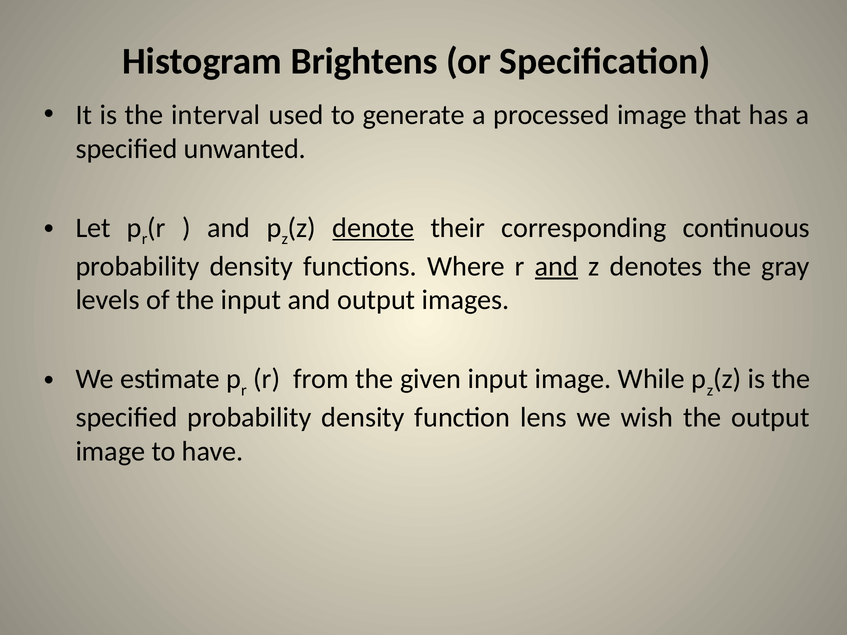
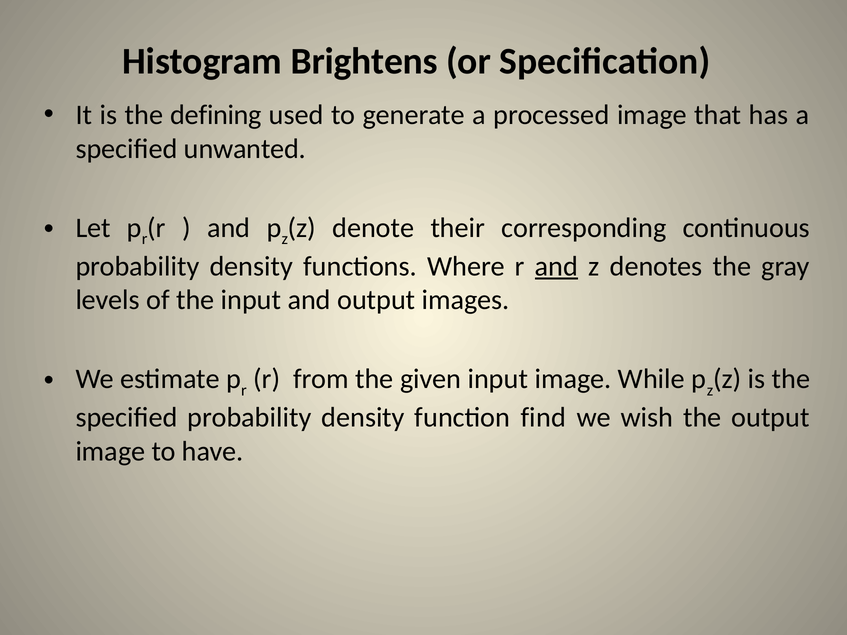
interval: interval -> defining (216, 115)
denote underline: present -> none (373, 228)
lens: lens -> find (543, 418)
